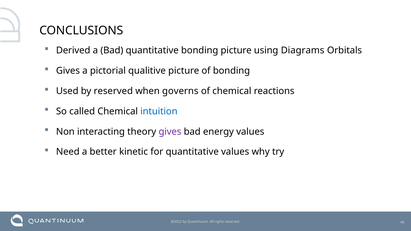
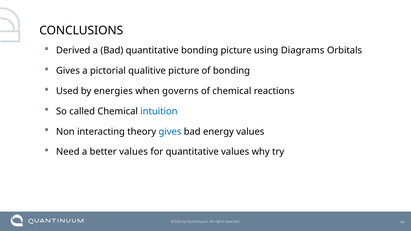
by reserved: reserved -> energies (113, 91)
gives colour: purple -> blue (170, 132)
better kinetic: kinetic -> values (134, 152)
